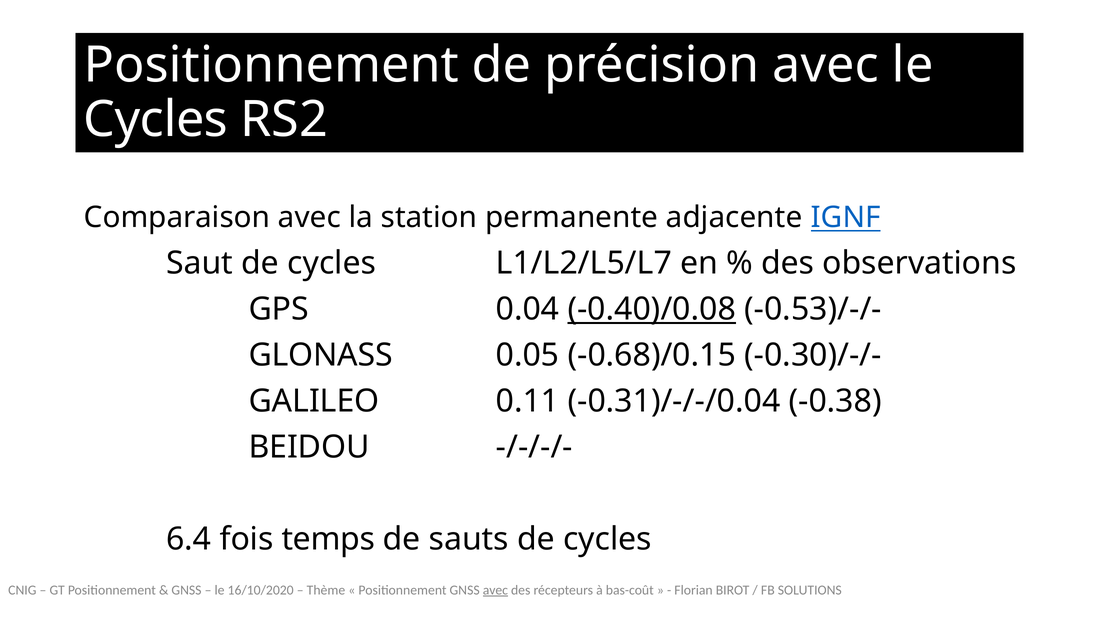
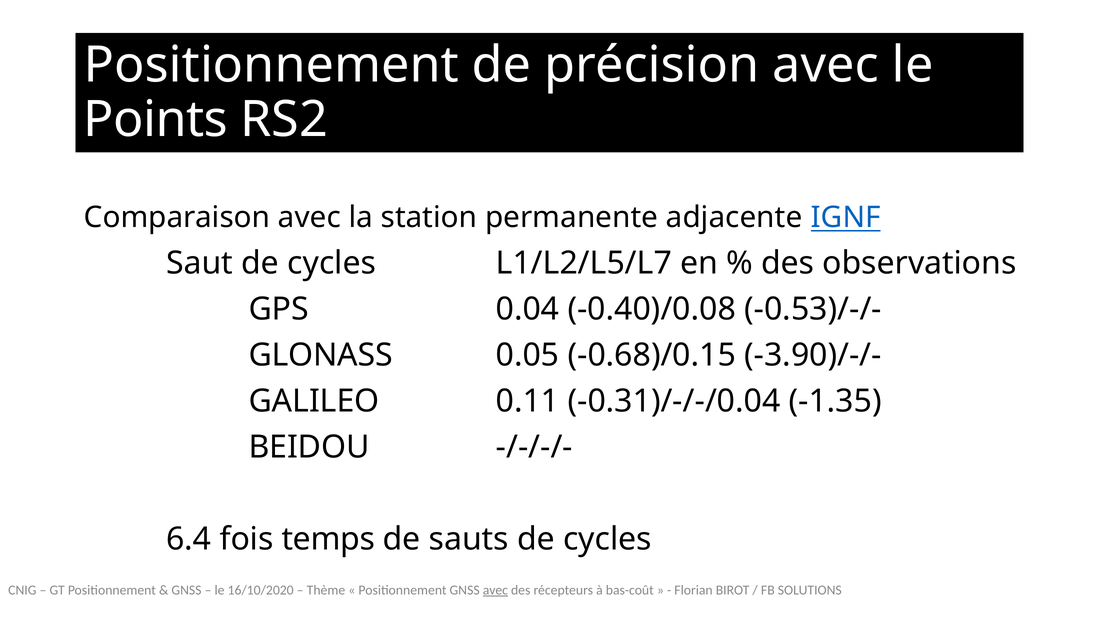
Cycles: Cycles -> Points (156, 120)
-0.40)/0.08 underline: present -> none (652, 309)
-0.30)/-/-: -0.30)/-/- -> -3.90)/-/- (813, 355)
-0.38: -0.38 -> -1.35 (835, 401)
